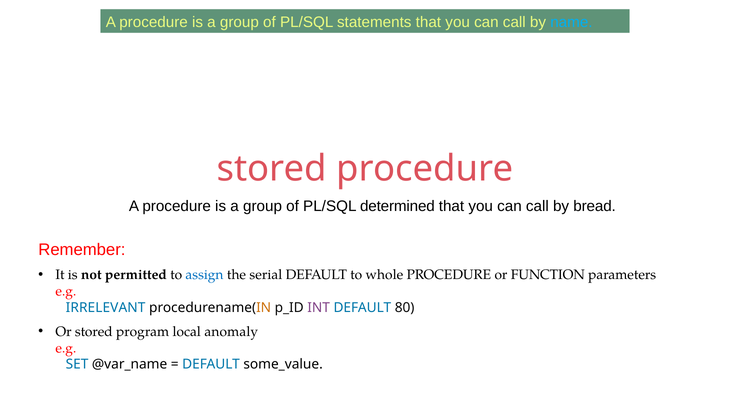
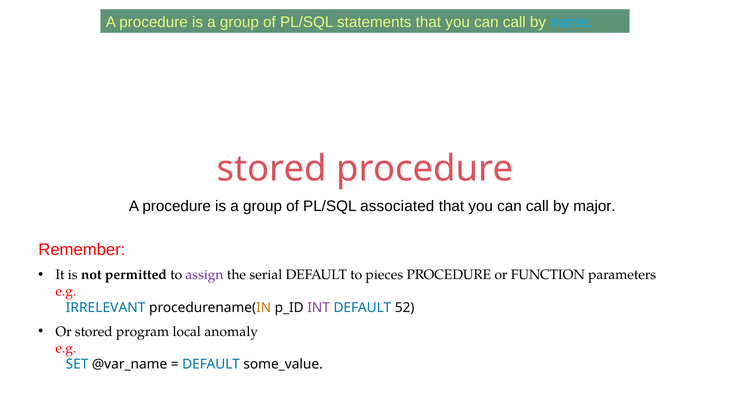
determined: determined -> associated (397, 206)
bread: bread -> major (595, 206)
assign colour: blue -> purple (204, 275)
whole: whole -> pieces (384, 275)
80: 80 -> 52 (405, 308)
